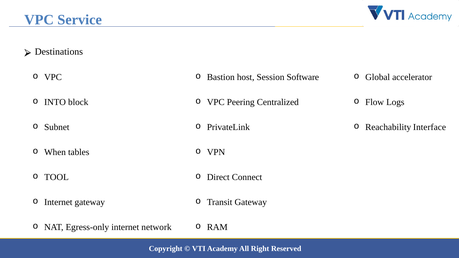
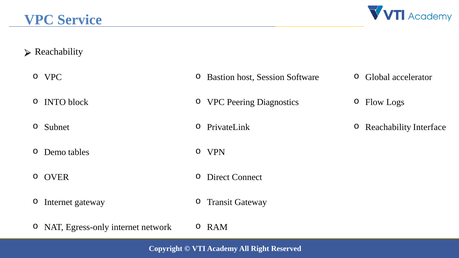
Destinations: Destinations -> Reachability (59, 52)
Centralized: Centralized -> Diagnostics (278, 102)
When: When -> Demo (55, 152)
TOOL: TOOL -> OVER (57, 177)
